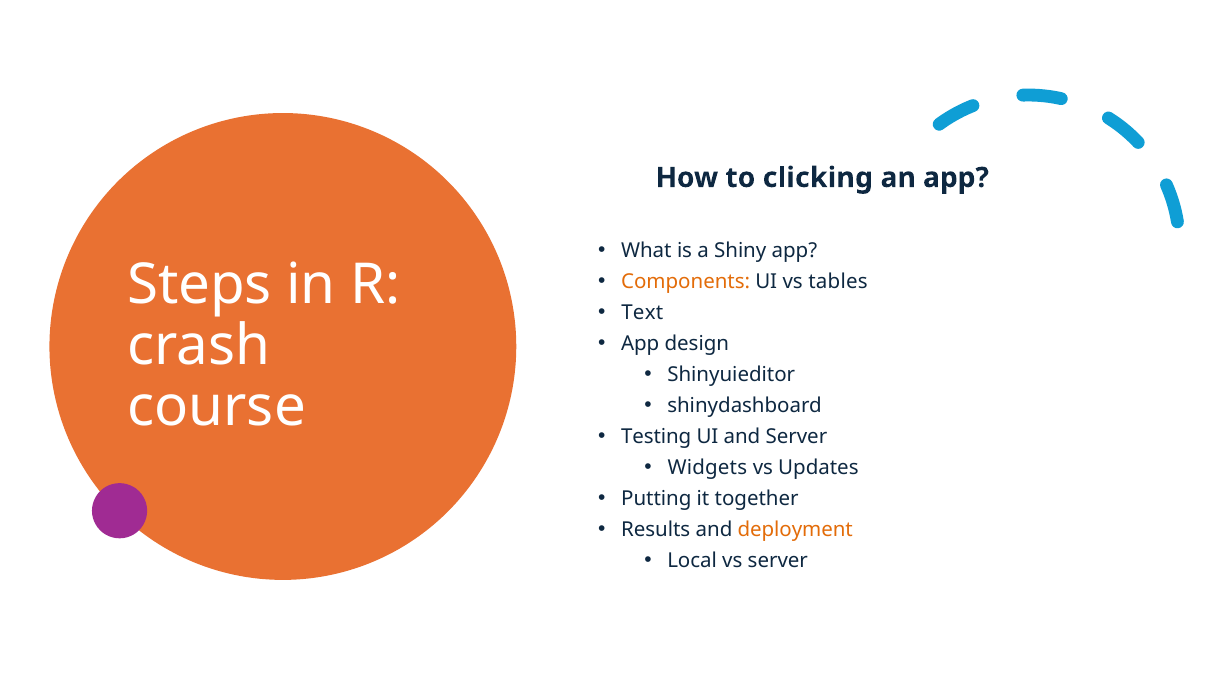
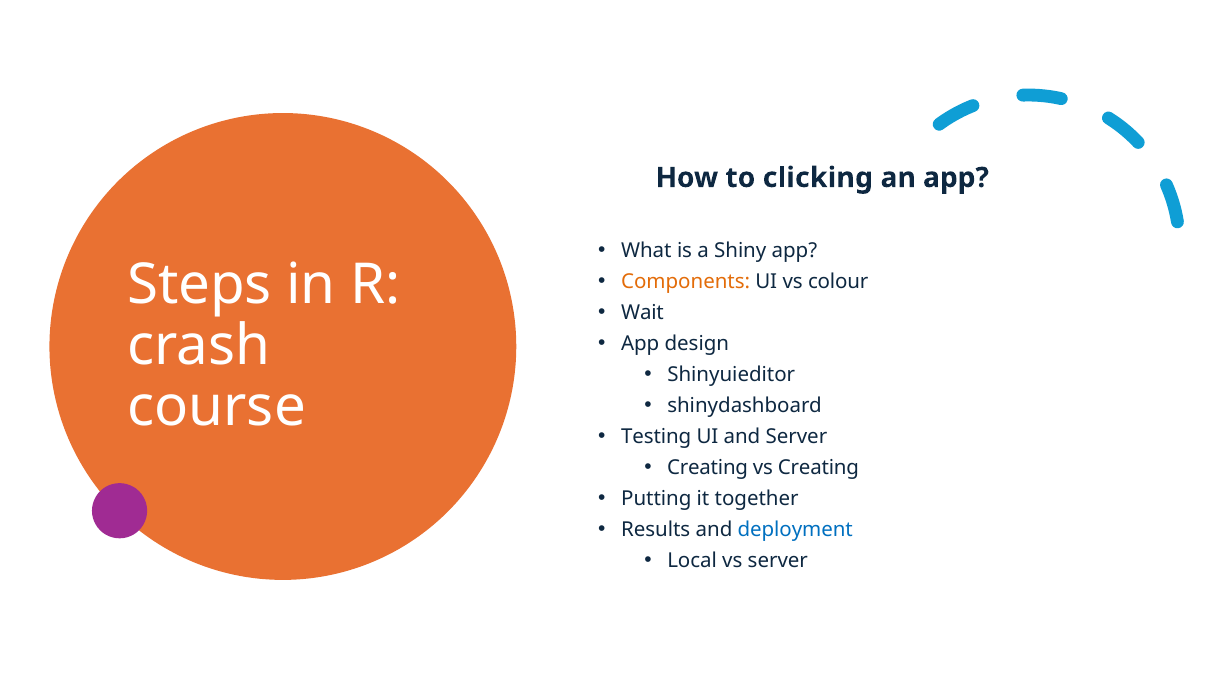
tables: tables -> colour (838, 281)
Text: Text -> Wait (643, 312)
Widgets: Widgets -> Creating (708, 468)
vs Updates: Updates -> Creating (819, 468)
deployment colour: orange -> blue (795, 530)
